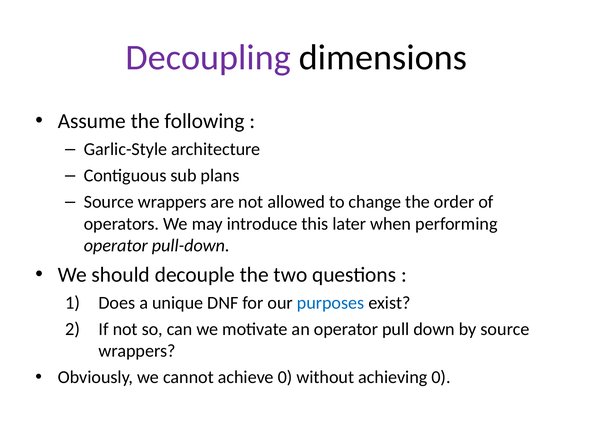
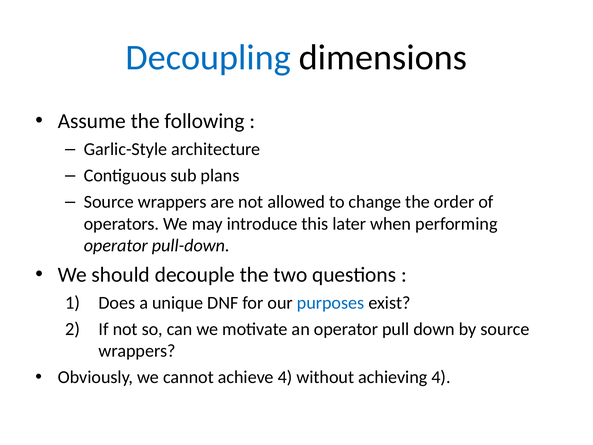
Decoupling colour: purple -> blue (208, 57)
achieve 0: 0 -> 4 (285, 377)
achieving 0: 0 -> 4 (441, 377)
